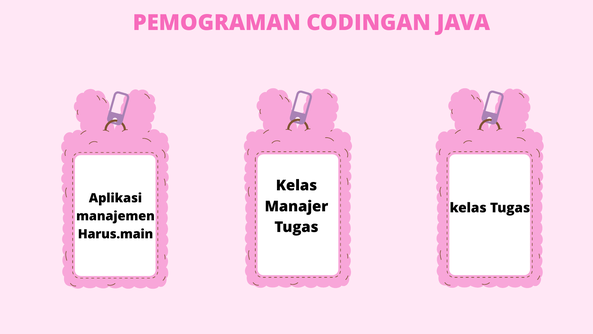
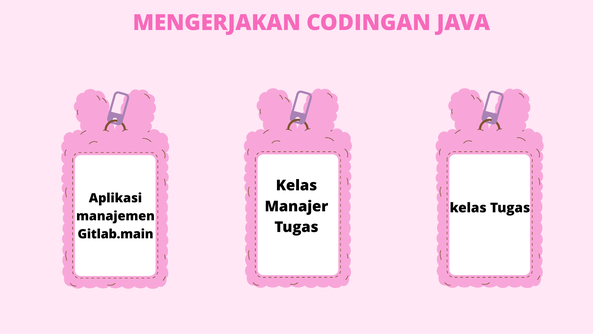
PEMOGRAMAN: PEMOGRAMAN -> MENGERJAKAN (217, 23)
Harus.main: Harus.main -> Gitlab.main (116, 234)
